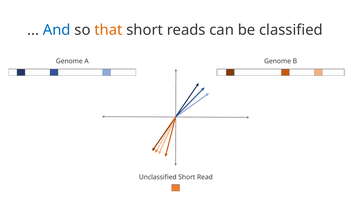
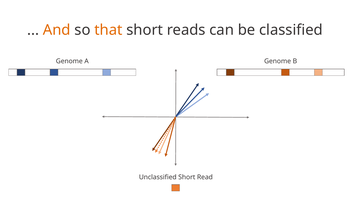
And colour: blue -> orange (57, 30)
